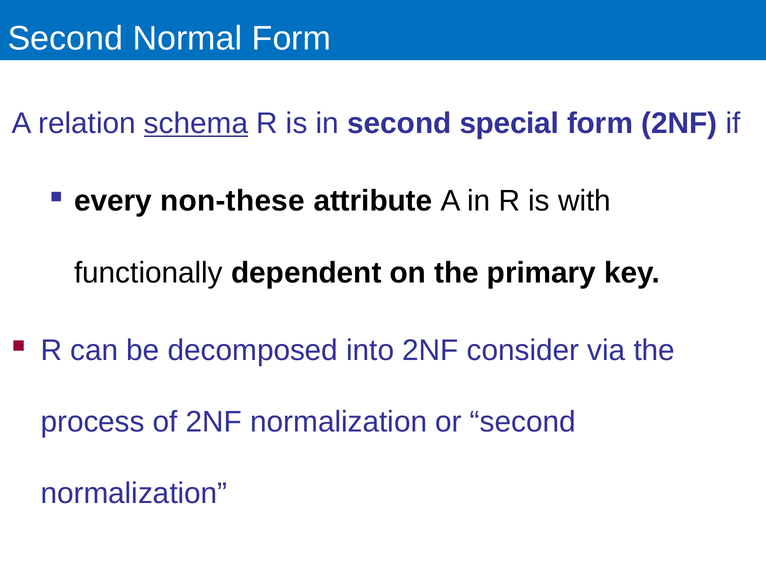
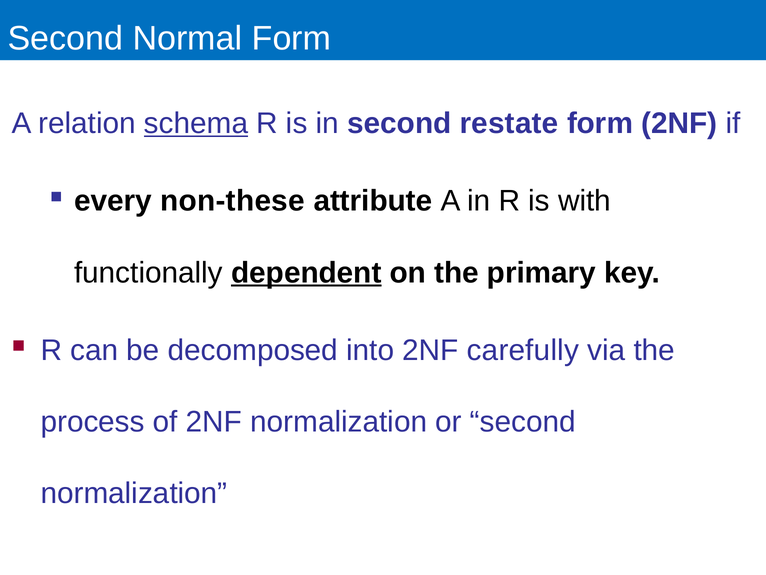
special: special -> restate (509, 123)
dependent underline: none -> present (306, 272)
consider: consider -> carefully (523, 350)
